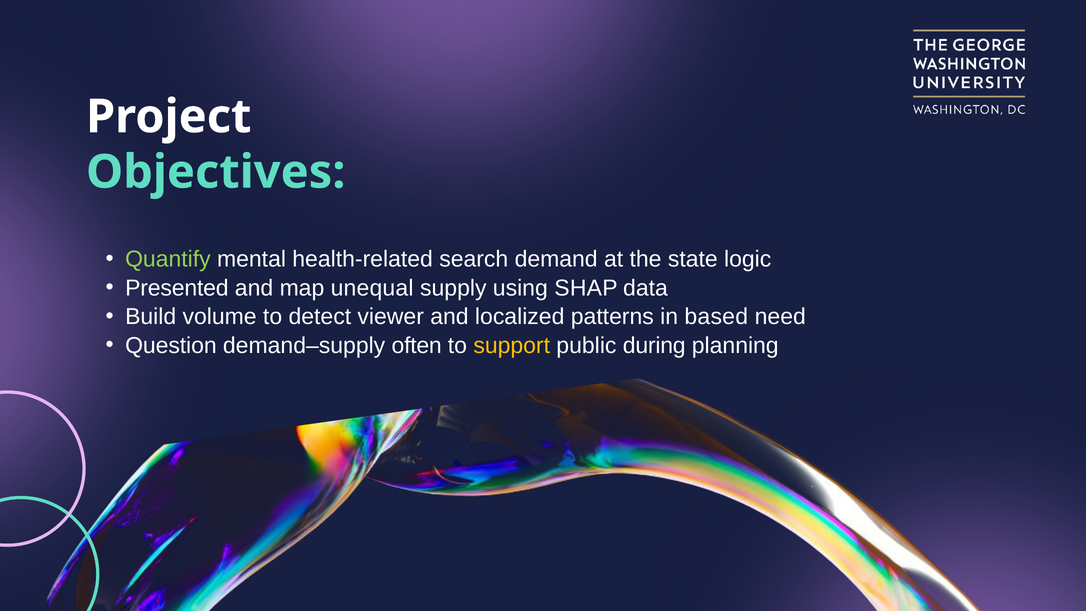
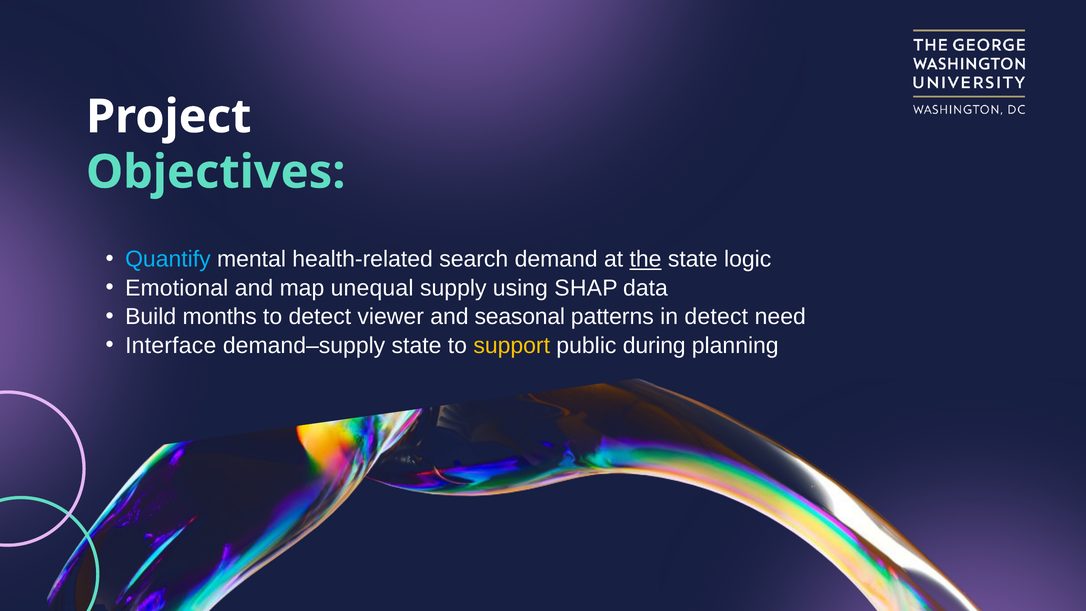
Quantify colour: light green -> light blue (168, 259)
the underline: none -> present (646, 259)
Presented: Presented -> Emotional (177, 288)
volume: volume -> months (220, 317)
localized: localized -> seasonal (520, 317)
in based: based -> detect (716, 317)
Question: Question -> Interface (171, 346)
demand–supply often: often -> state (417, 346)
